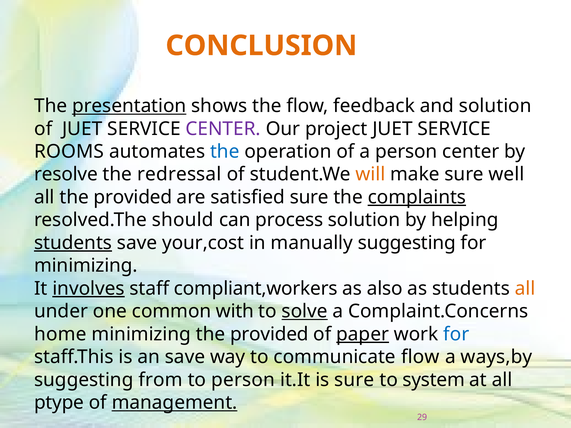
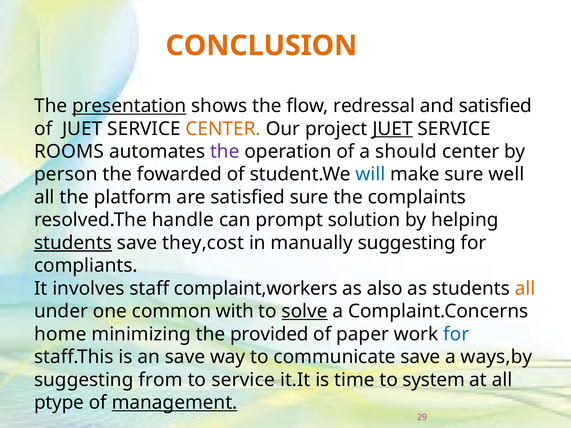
feedback: feedback -> redressal (374, 106)
and solution: solution -> satisfied (495, 106)
CENTER colour: purple -> orange (223, 129)
JUET underline: none -> present (392, 129)
the colour: blue -> purple (225, 152)
a person: person -> should (406, 152)
resolve: resolve -> person (66, 174)
redressal: redressal -> fowarded (179, 174)
will colour: orange -> blue (370, 174)
all the provided: provided -> platform (133, 197)
complaints underline: present -> none (417, 197)
should: should -> handle (183, 220)
process: process -> prompt (289, 220)
your,cost: your,cost -> they,cost (203, 243)
minimizing: minimizing -> compliants (86, 266)
involves underline: present -> none (89, 289)
compliant,workers: compliant,workers -> complaint,workers (256, 289)
paper underline: present -> none (363, 334)
communicate flow: flow -> save (420, 357)
to person: person -> service (243, 380)
is sure: sure -> time (354, 380)
